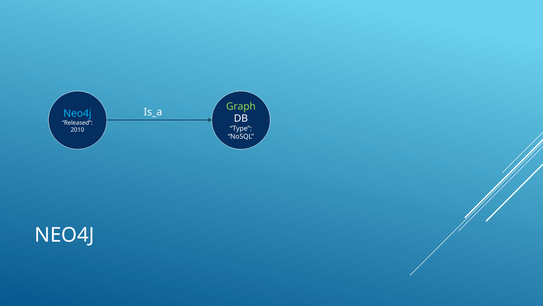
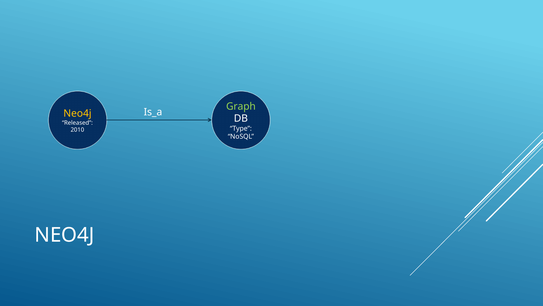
Neo4j colour: light blue -> yellow (77, 113)
